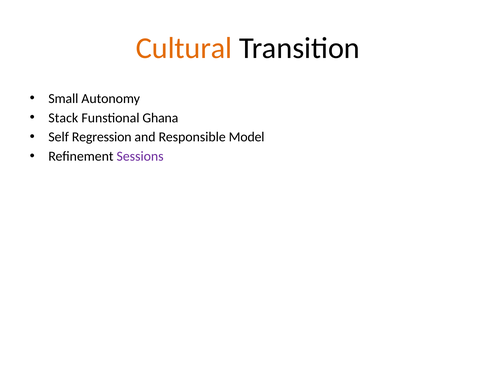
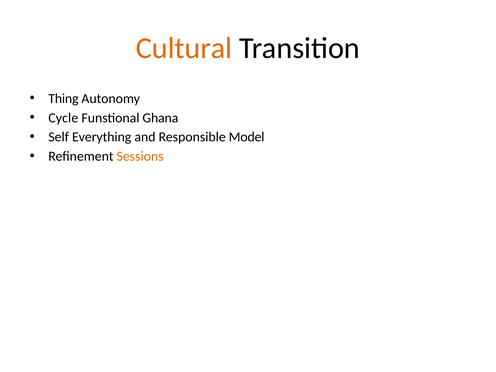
Small: Small -> Thing (63, 99)
Stack: Stack -> Cycle (63, 118)
Regression: Regression -> Everything (102, 137)
Sessions colour: purple -> orange (140, 156)
